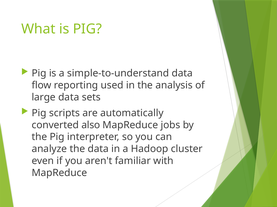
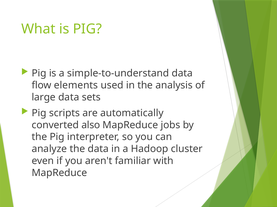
reporting: reporting -> elements (76, 86)
